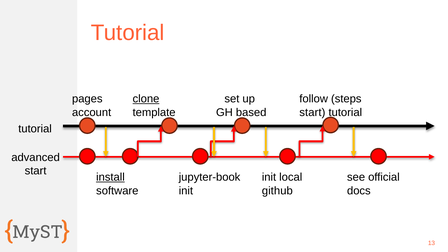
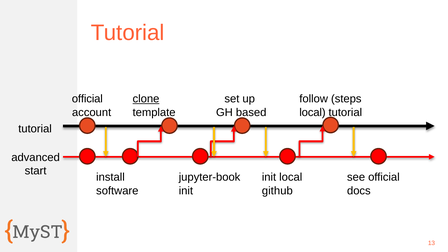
pages: pages -> official (87, 99)
start: start -> local (312, 112)
install underline: present -> none (110, 177)
